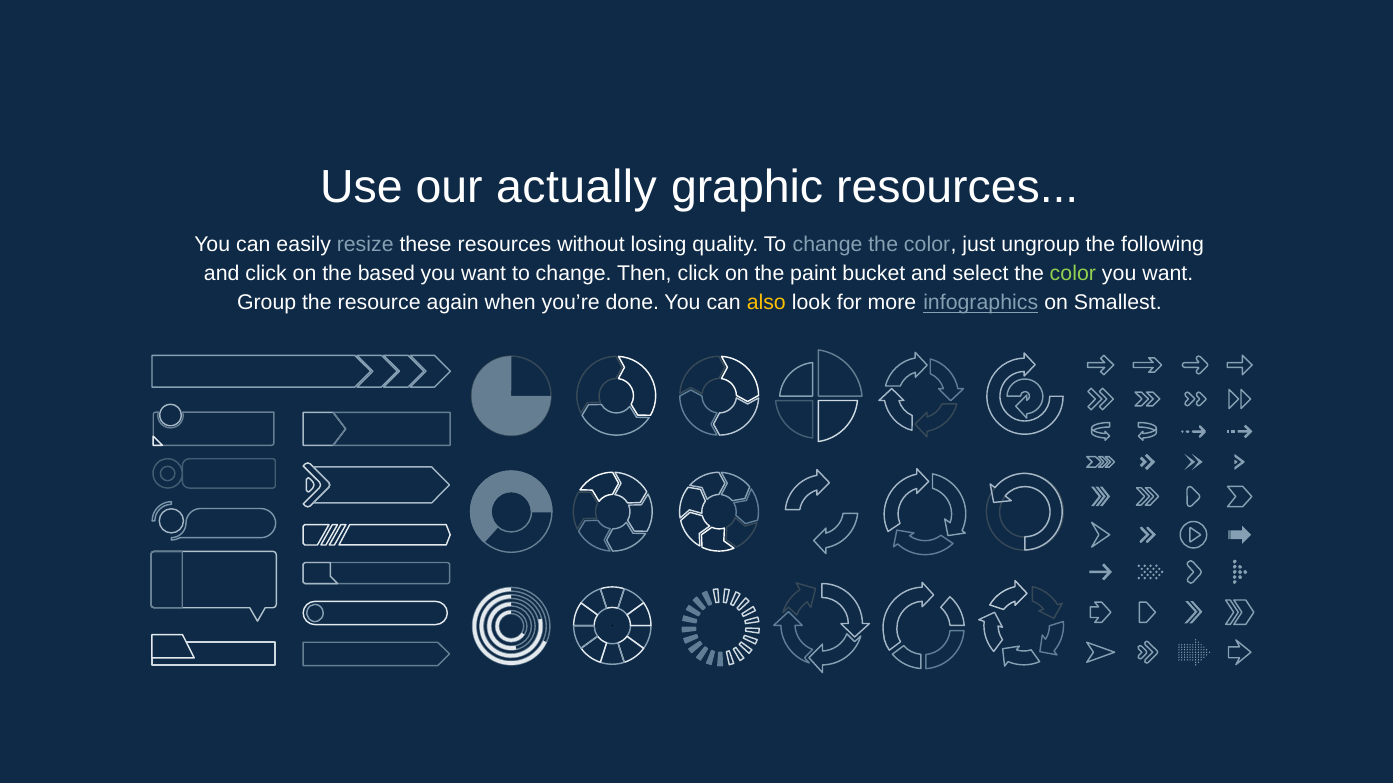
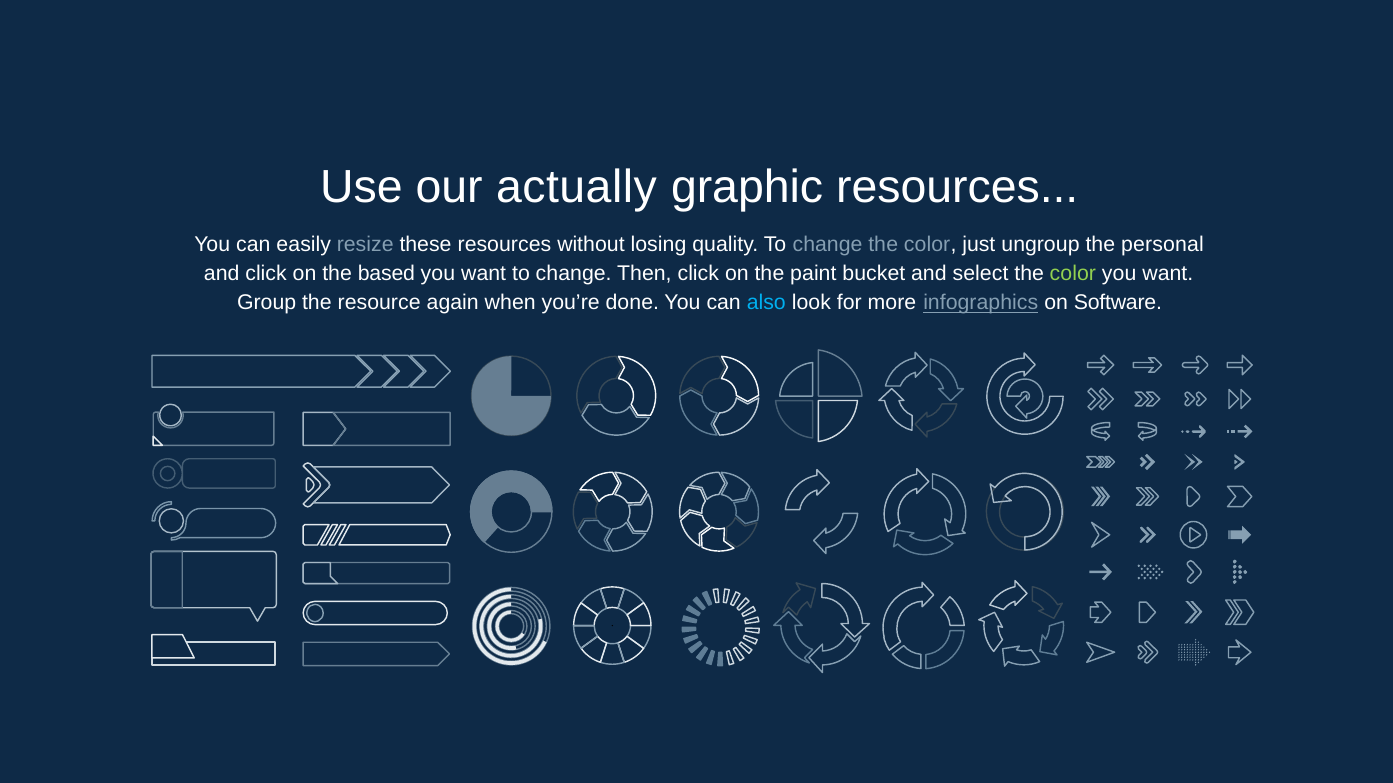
following: following -> personal (1163, 244)
also colour: yellow -> light blue (766, 303)
Smallest: Smallest -> Software (1118, 303)
